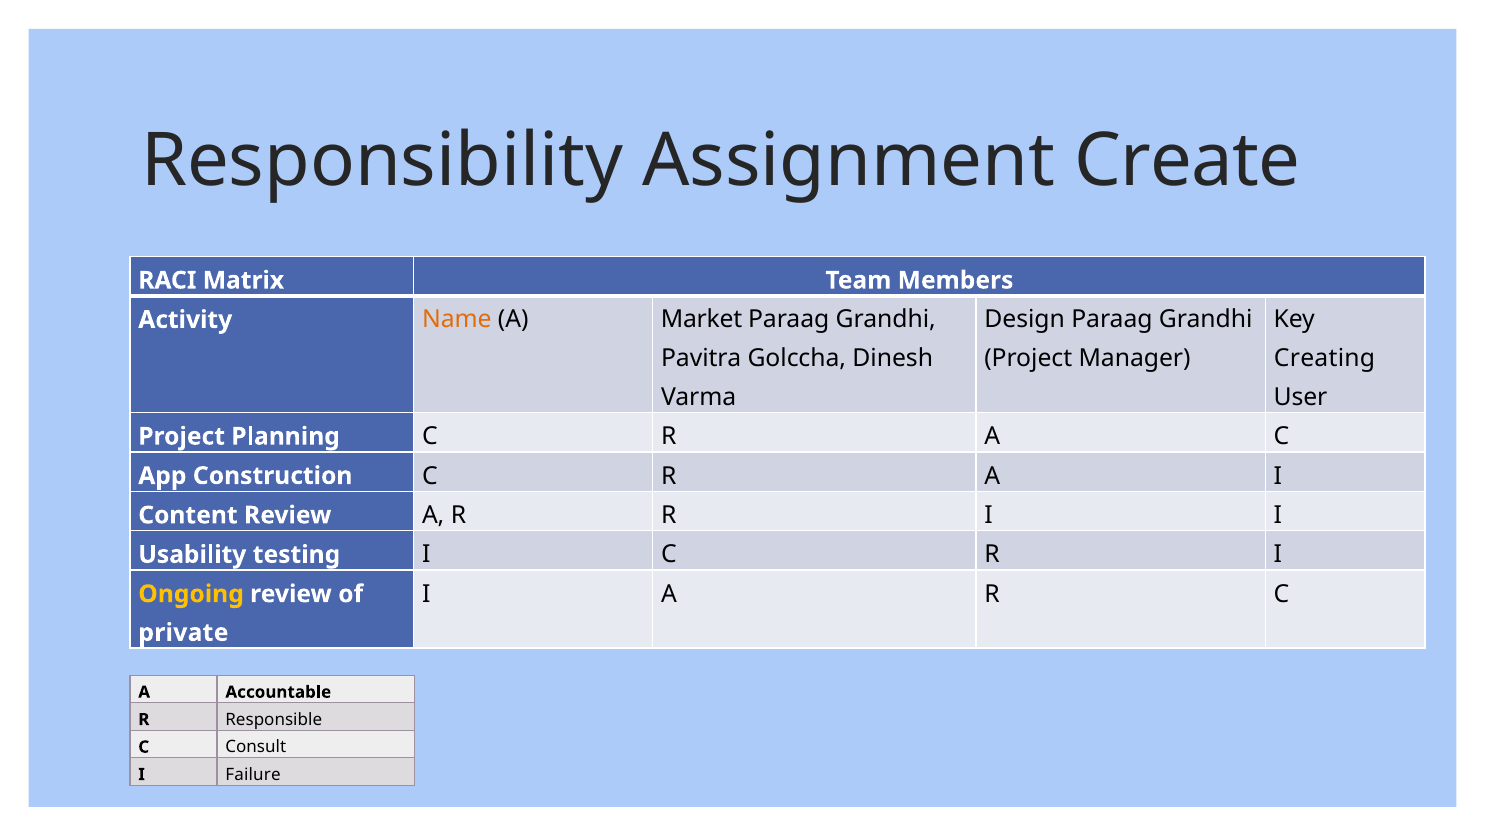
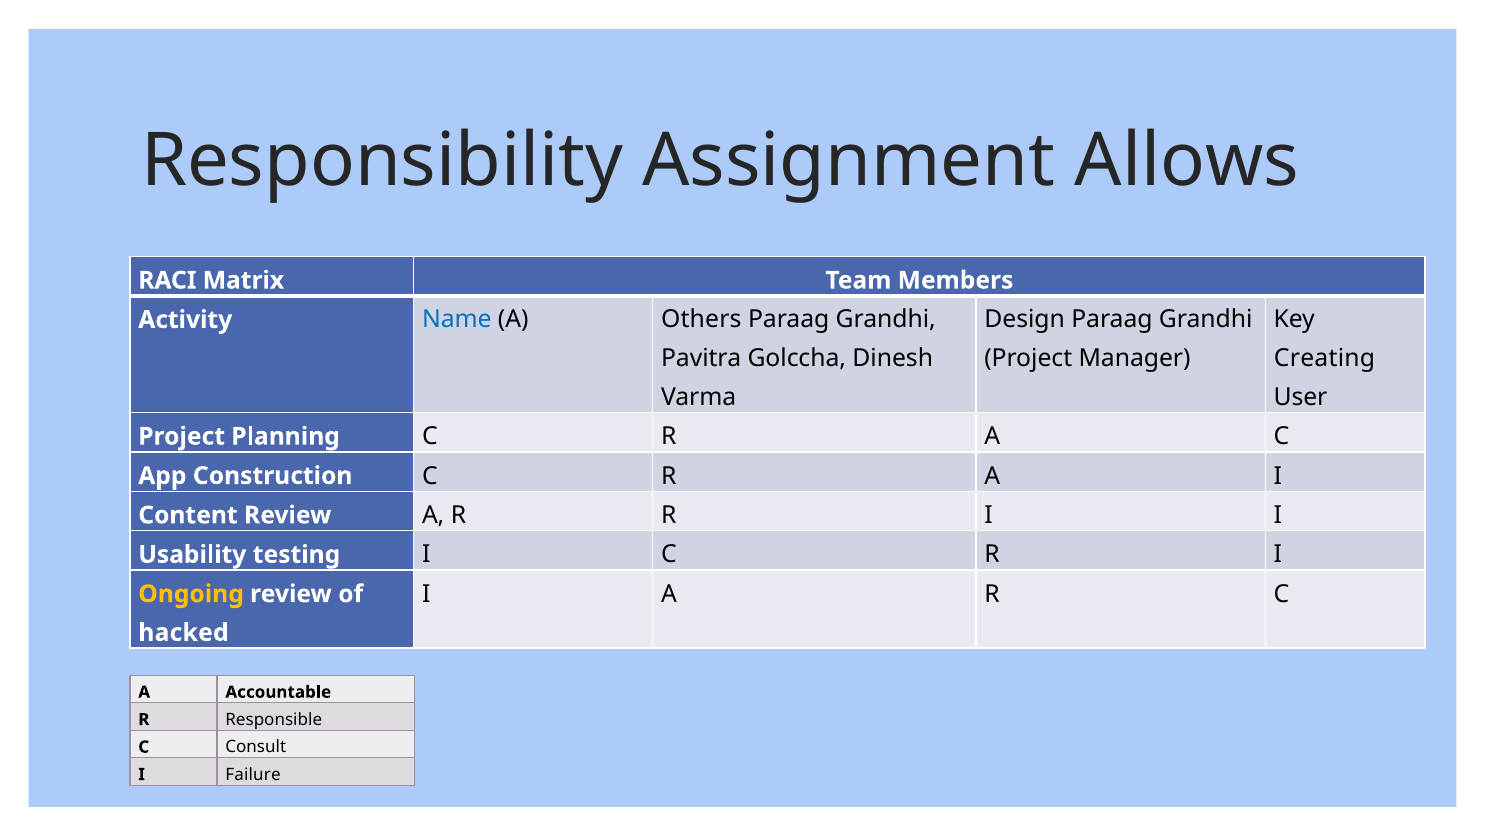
Create: Create -> Allows (1187, 161)
Name colour: orange -> blue (457, 320)
Market: Market -> Others (701, 320)
private: private -> hacked (183, 632)
